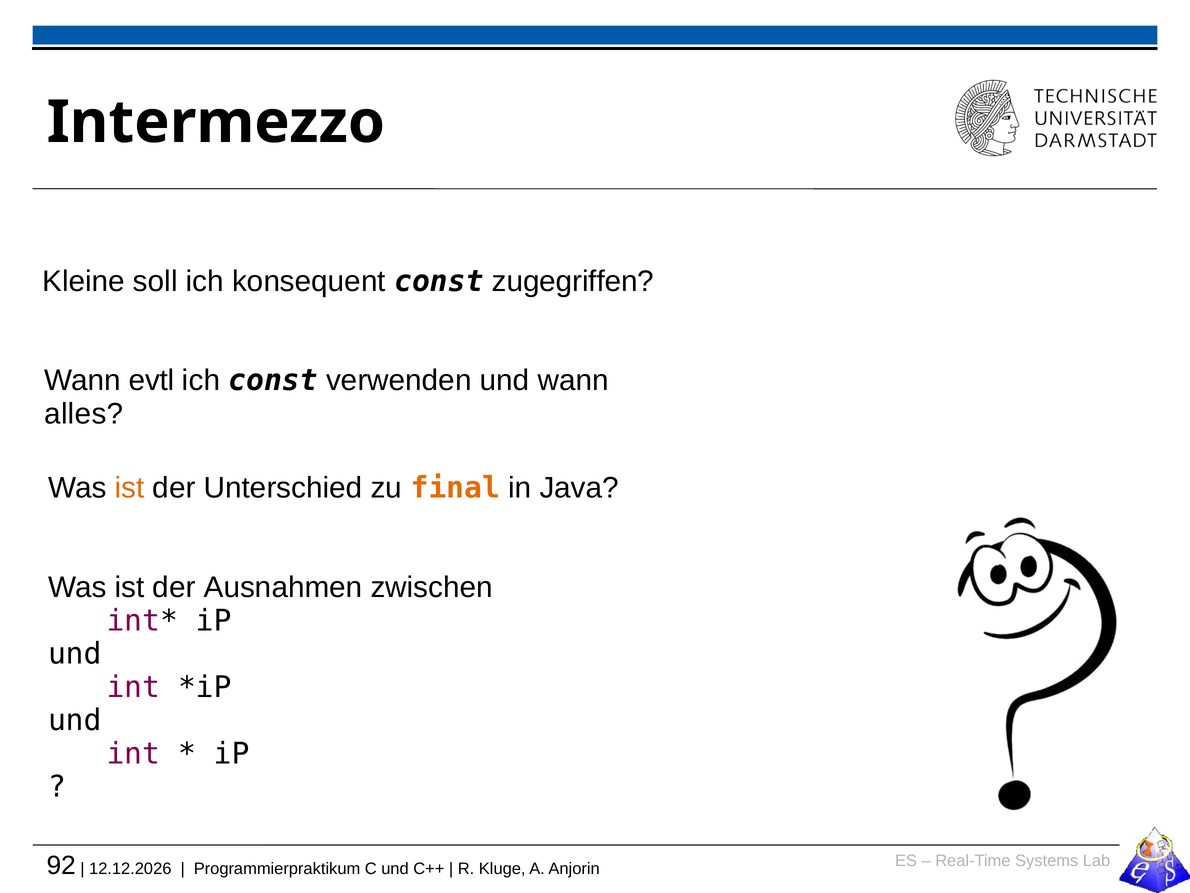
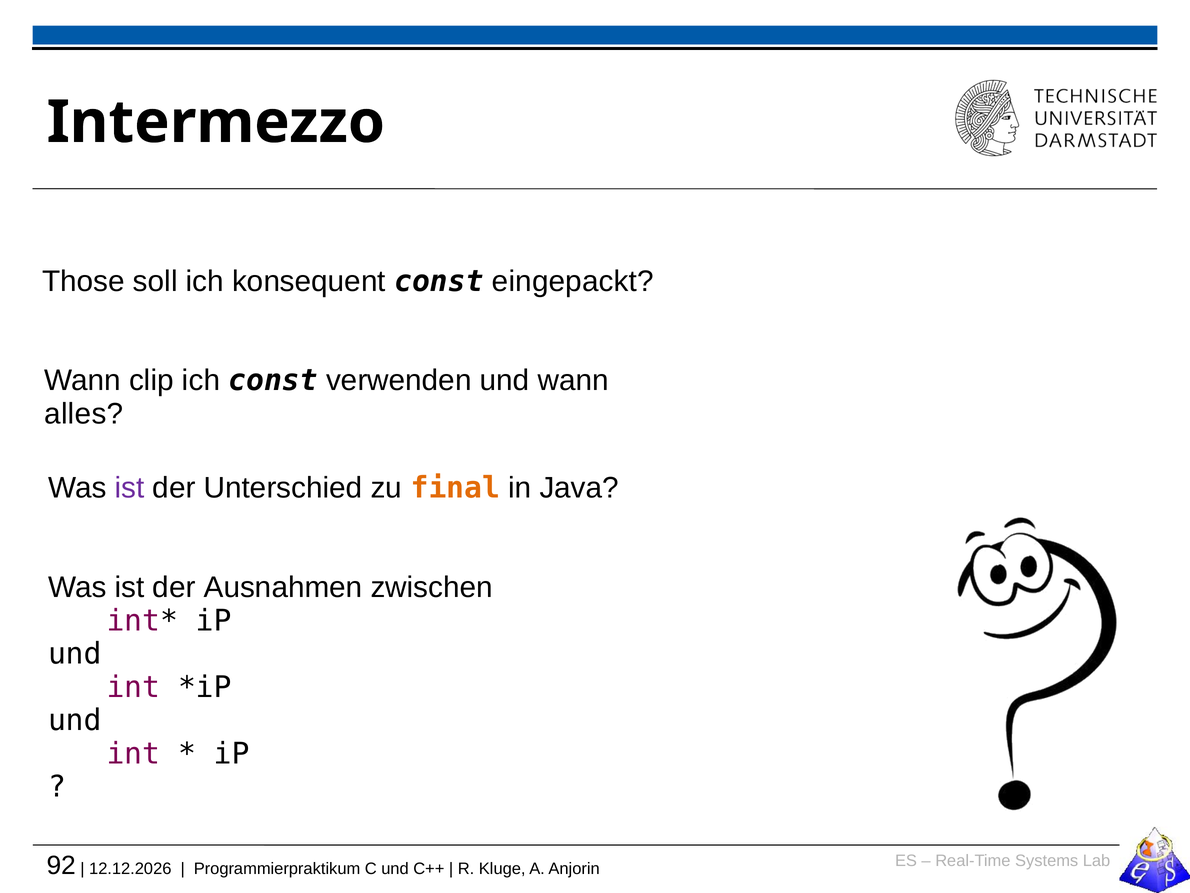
Kleine: Kleine -> Those (84, 281)
zugegriffen: zugegriffen -> eingepackt (573, 281)
evtl: evtl -> clip (151, 380)
ist colour: orange -> purple (129, 488)
